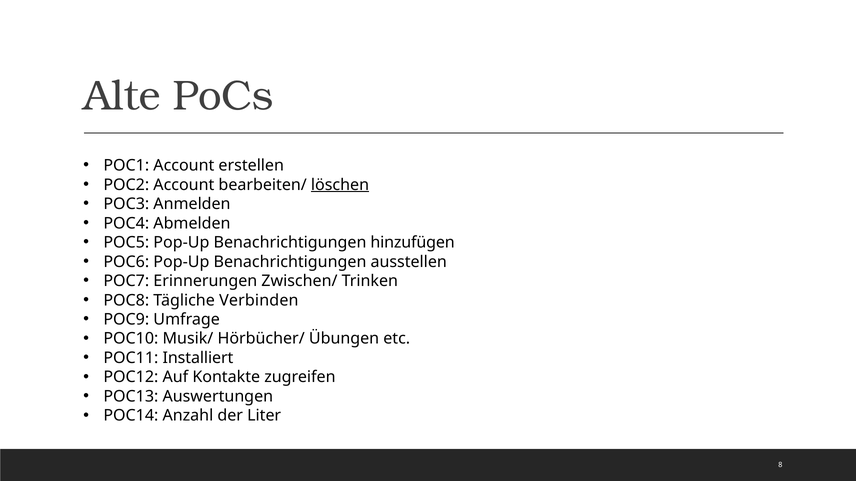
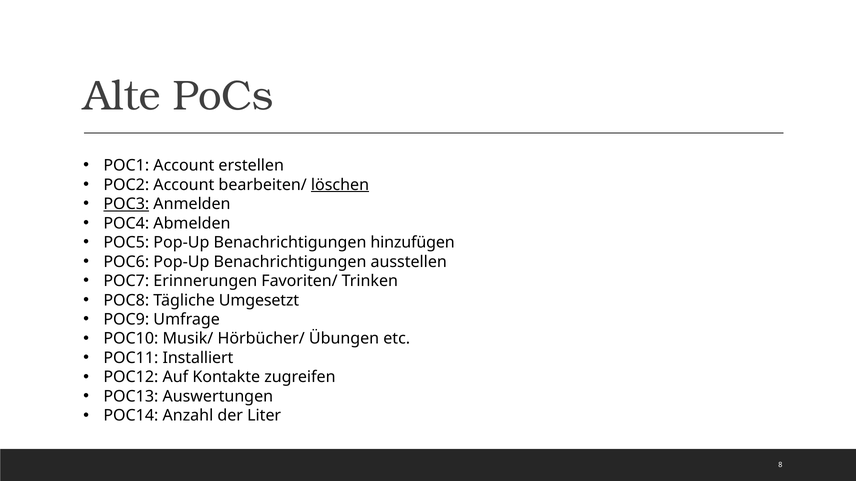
POC3 underline: none -> present (126, 204)
Zwischen/: Zwischen/ -> Favoriten/ (299, 281)
Verbinden: Verbinden -> Umgesetzt (259, 301)
